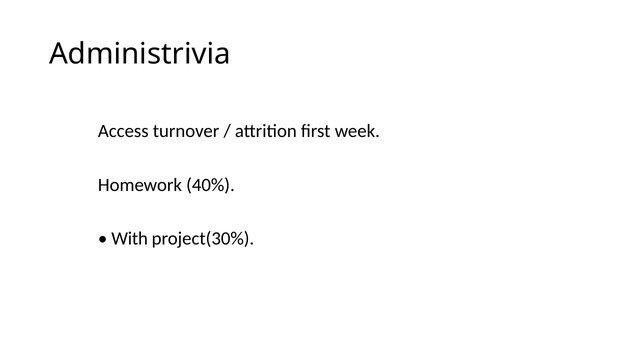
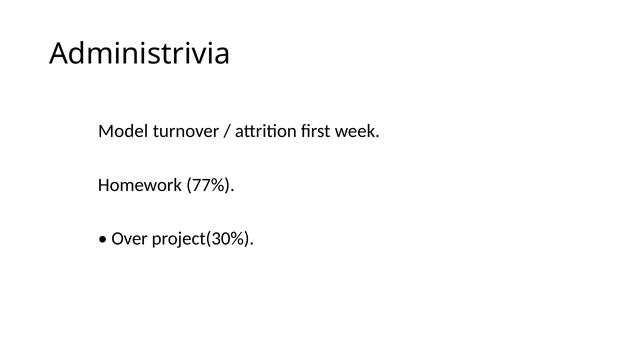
Access: Access -> Model (123, 131)
40%: 40% -> 77% (210, 185)
With: With -> Over (130, 239)
